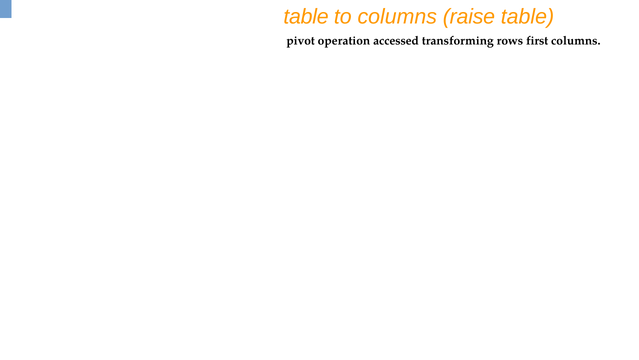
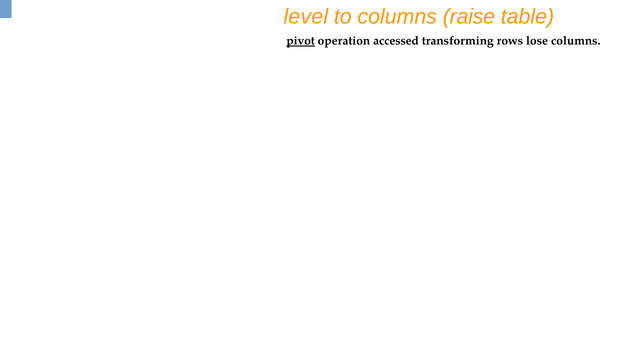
table: table -> level (306, 17)
pivot underline: none -> present (301, 41)
first: first -> lose (537, 41)
